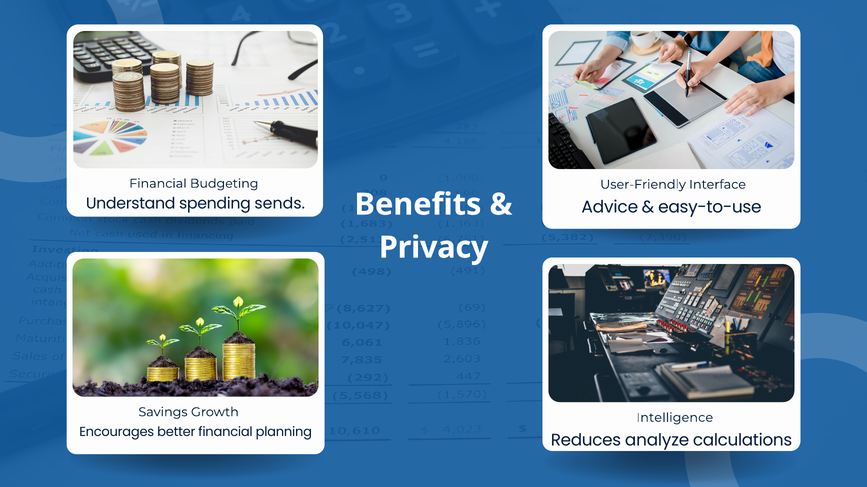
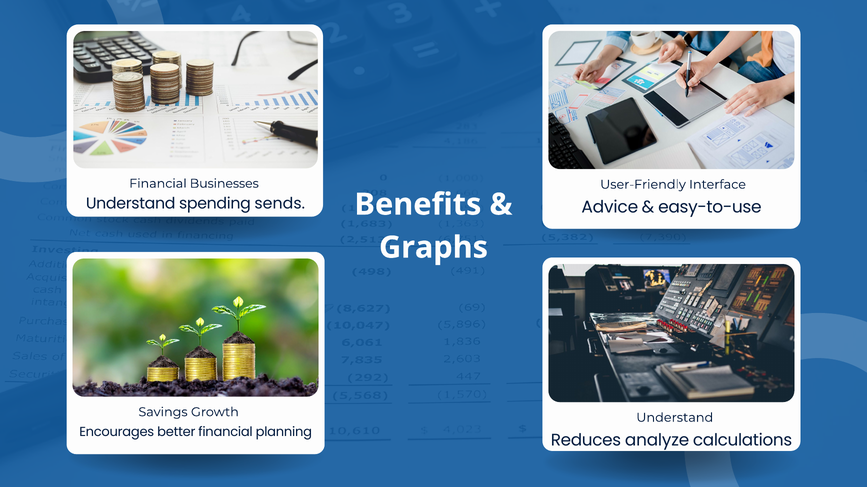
Budgeting: Budgeting -> Businesses (224, 184)
Privacy: Privacy -> Graphs (434, 248)
Intelligence: Intelligence -> Understand (675, 418)
